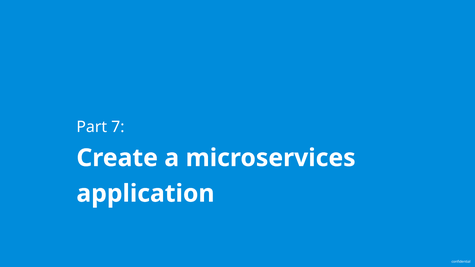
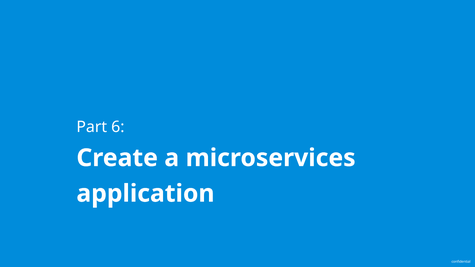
7: 7 -> 6 (118, 127)
